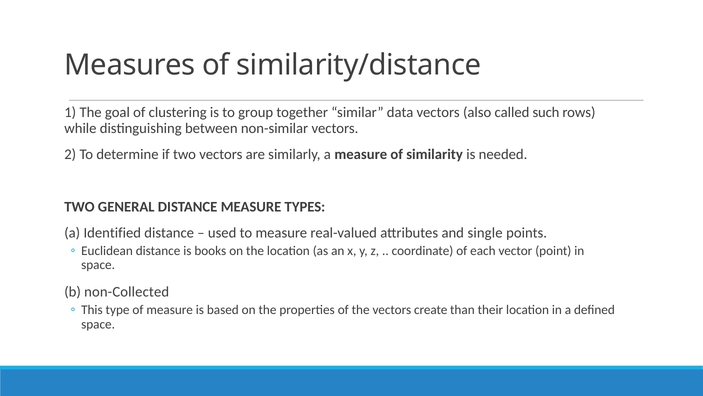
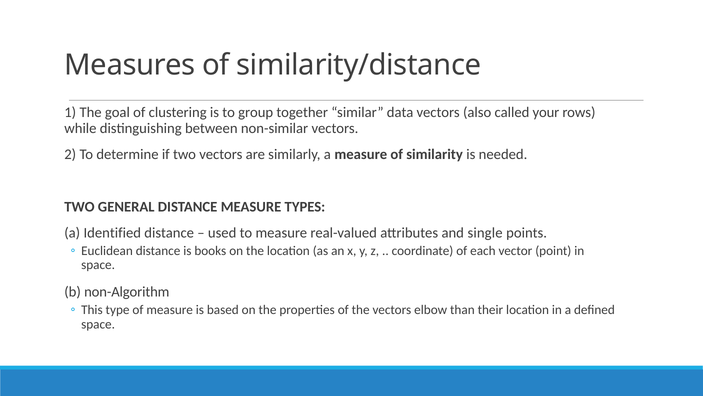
such: such -> your (546, 112)
non-Collected: non-Collected -> non-Algorithm (127, 292)
create: create -> elbow (431, 309)
